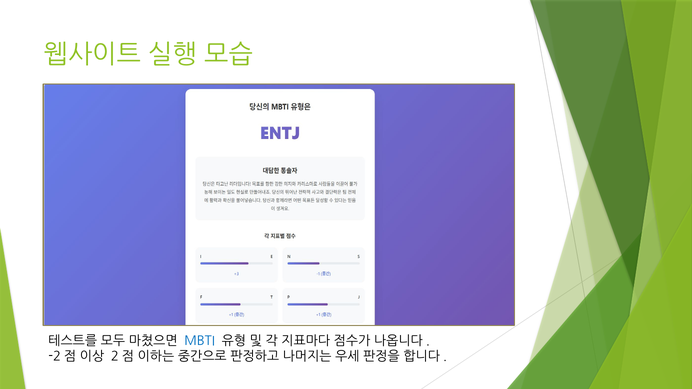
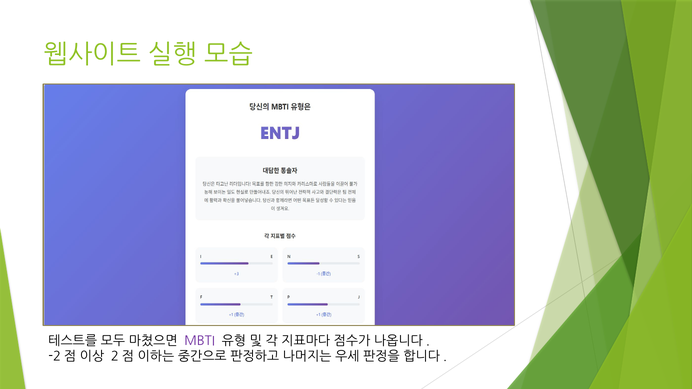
MBTI colour: blue -> purple (200, 341)
